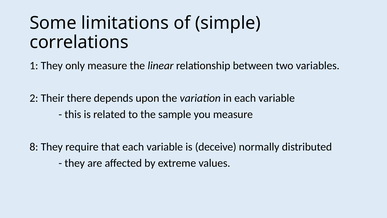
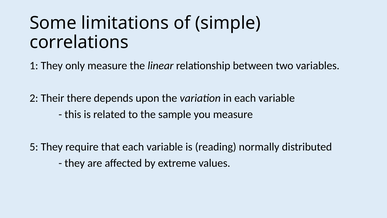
8: 8 -> 5 (34, 147)
deceive: deceive -> reading (216, 147)
